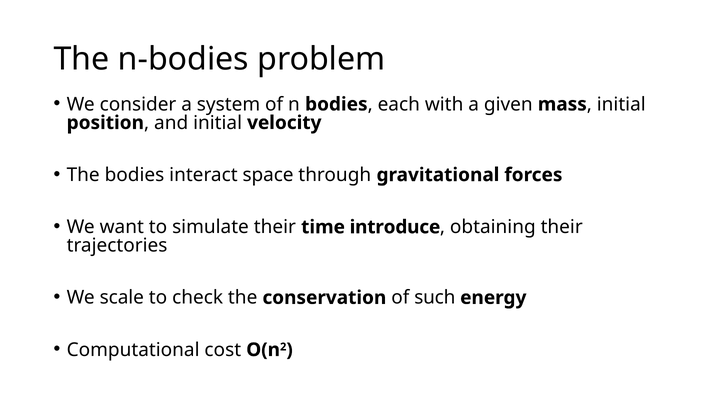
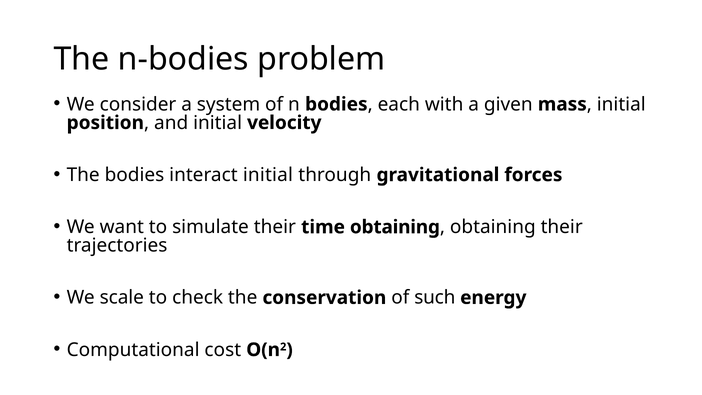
interact space: space -> initial (268, 175)
time introduce: introduce -> obtaining (395, 227)
